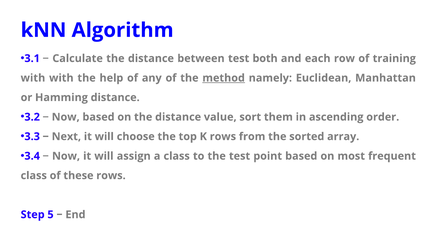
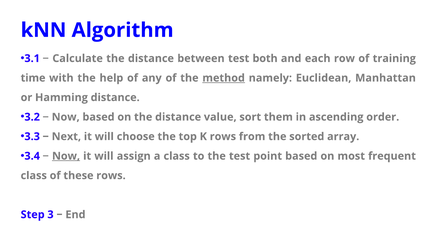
with: with -> time (33, 78)
Now underline: none -> present (66, 156)
5: 5 -> 3 (51, 215)
